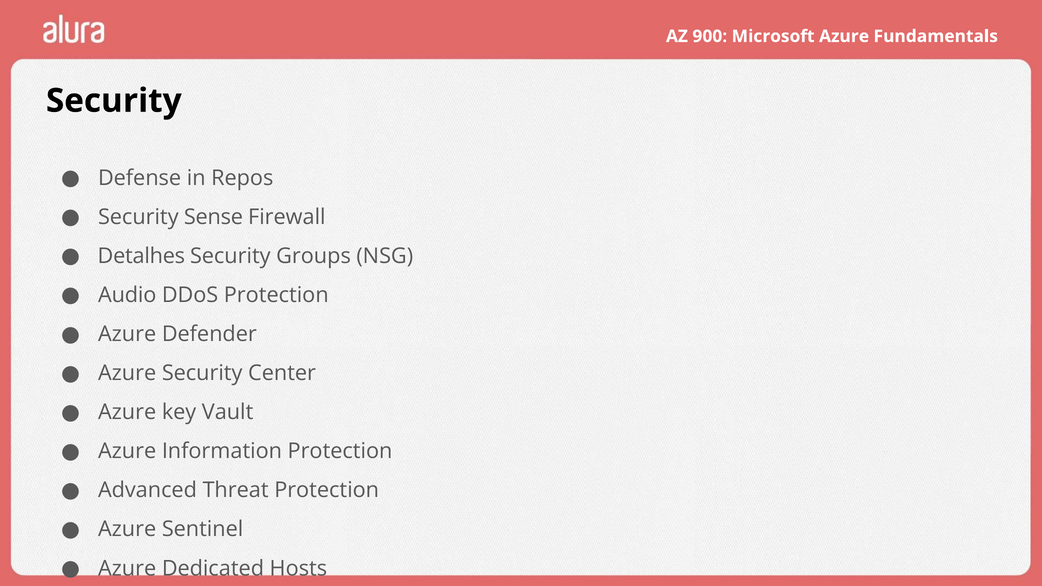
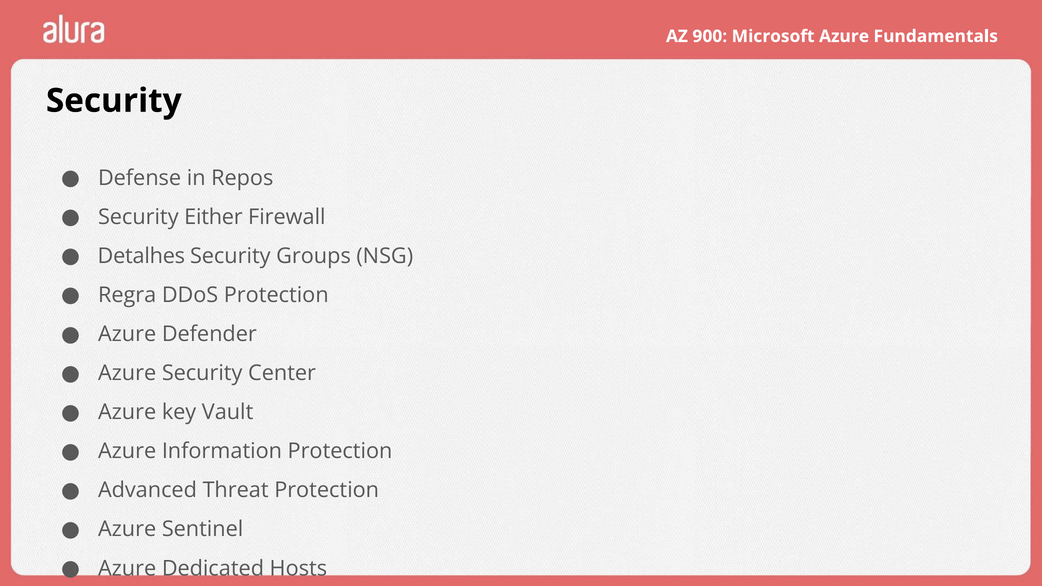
Sense: Sense -> Either (213, 217)
Audio: Audio -> Regra (127, 295)
